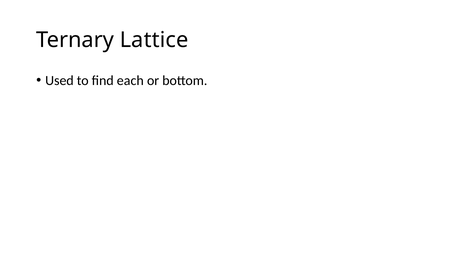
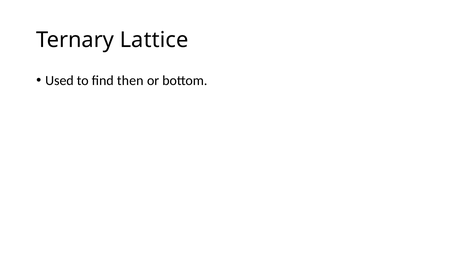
each: each -> then (130, 80)
